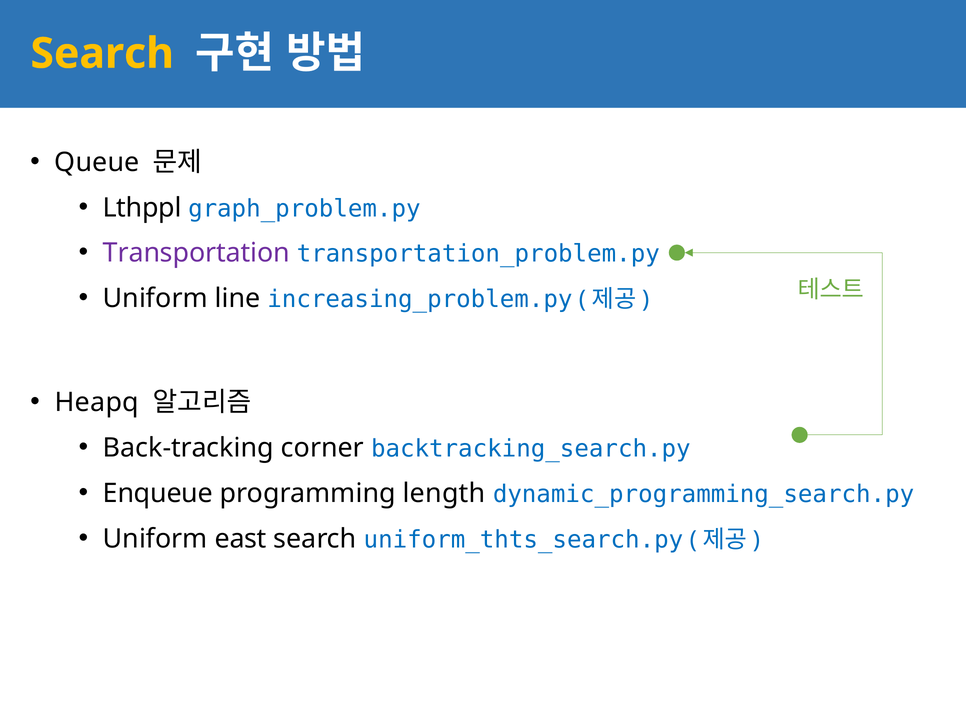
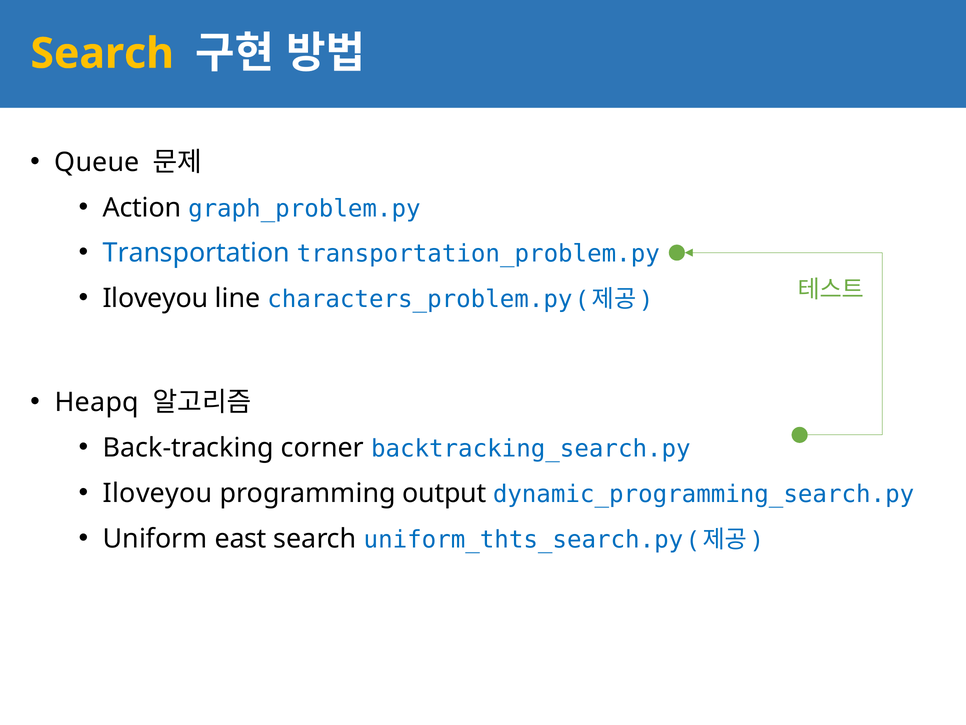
Lthppl: Lthppl -> Action (142, 208)
Transportation colour: purple -> blue (196, 253)
Uniform: Uniform -> Iloveyou (155, 298)
increasing_problem.py: increasing_problem.py -> characters_problem.py (420, 299)
Enqueue: Enqueue -> Iloveyou (158, 493)
length: length -> output (444, 493)
